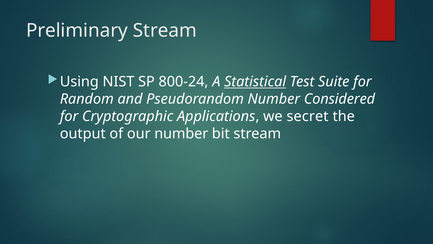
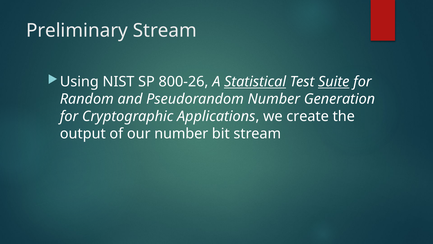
800-24: 800-24 -> 800-26 (183, 82)
Suite underline: none -> present (334, 82)
Considered: Considered -> Generation (339, 99)
secret: secret -> create (308, 116)
